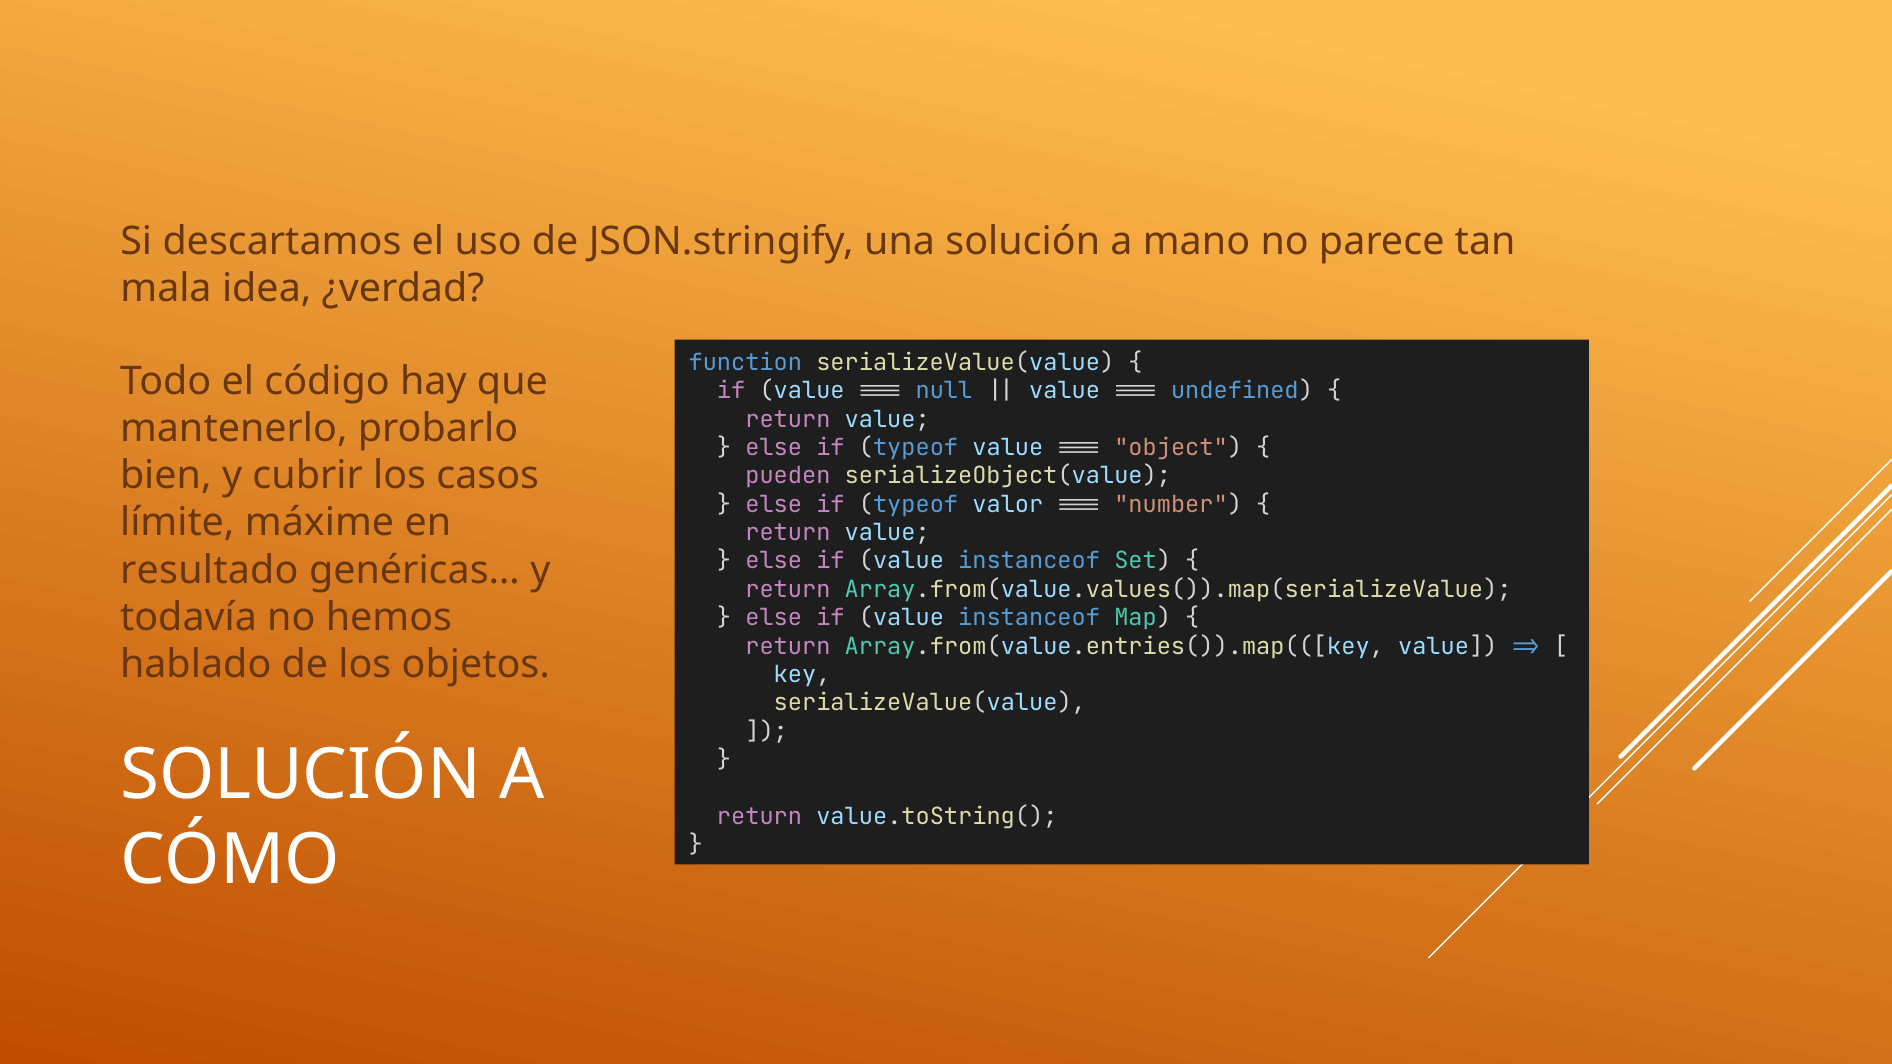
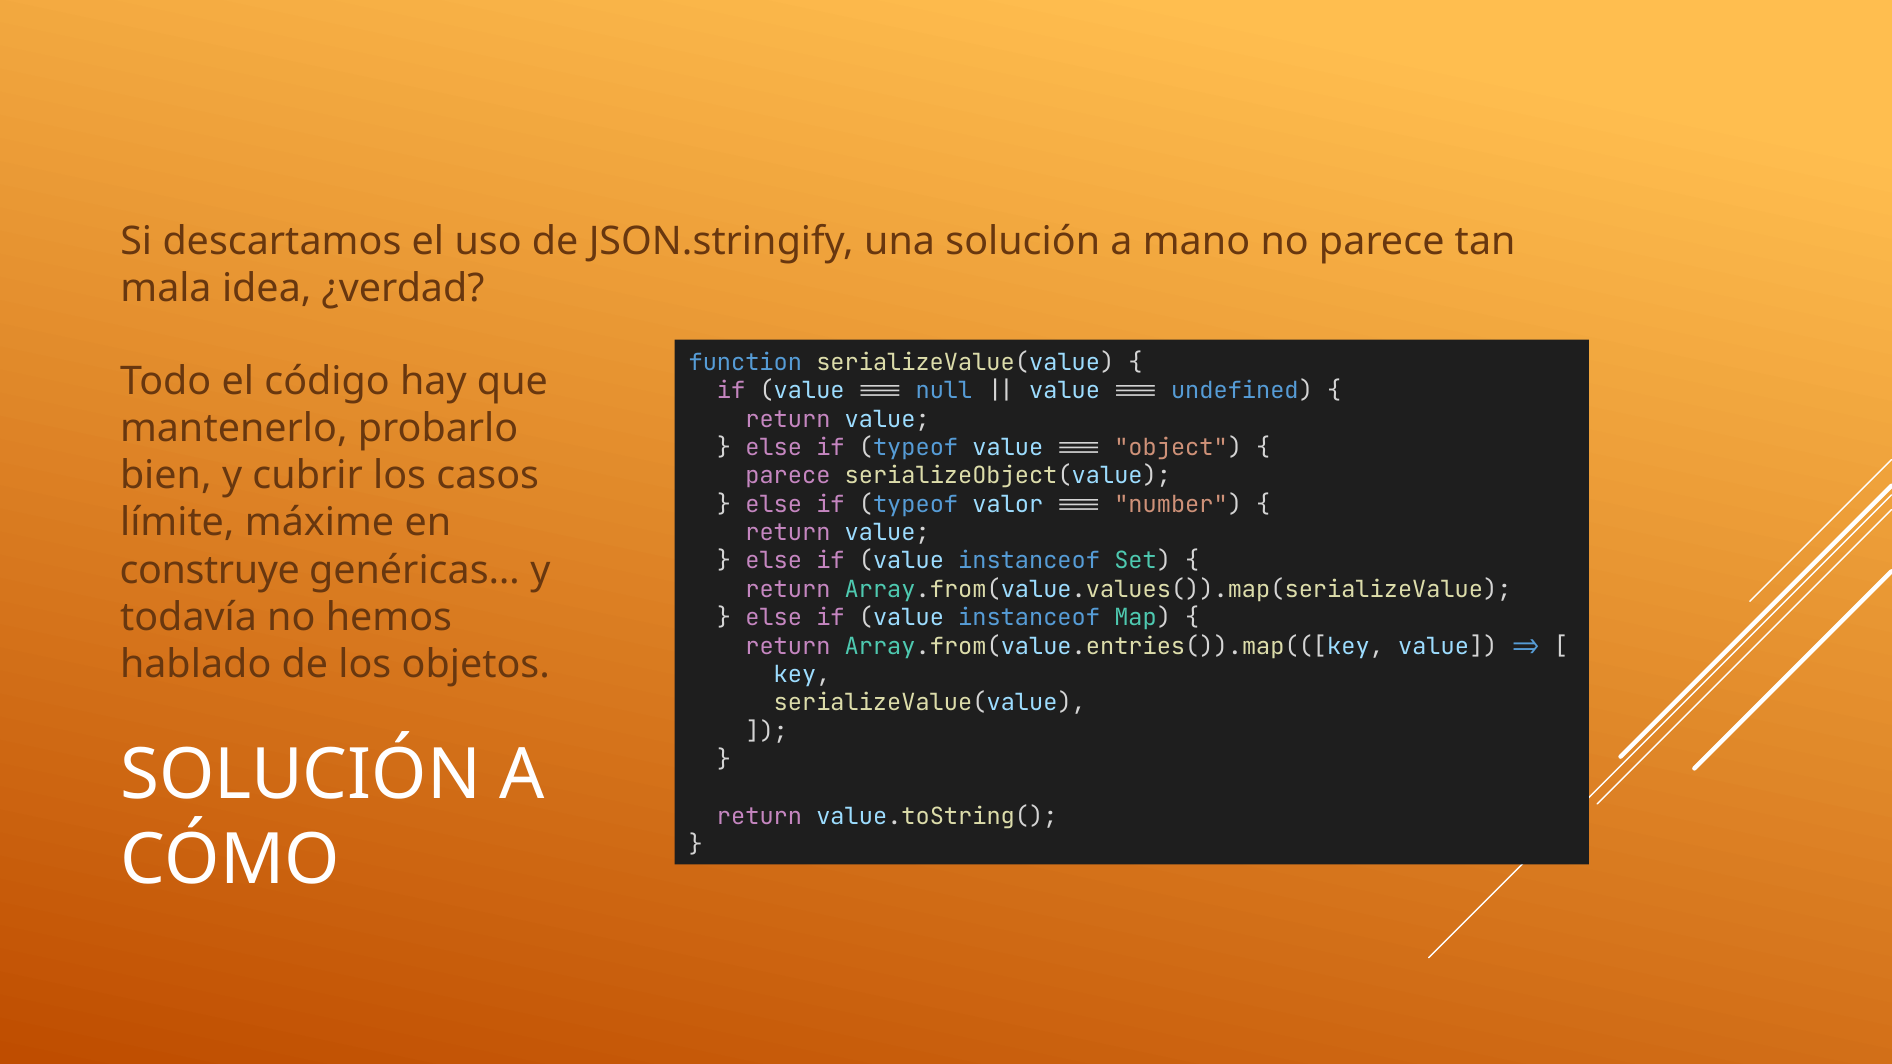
pueden: pueden -> parece (788, 476)
resultado: resultado -> construye (210, 570)
